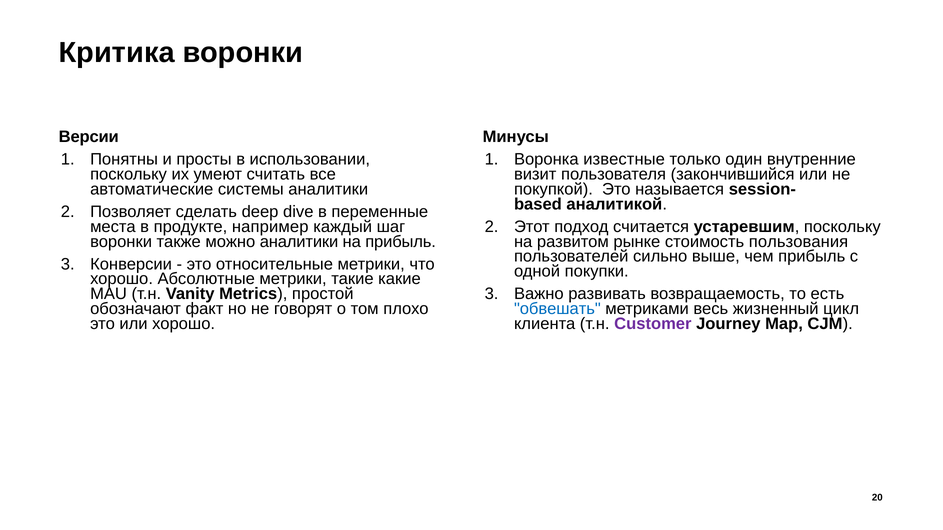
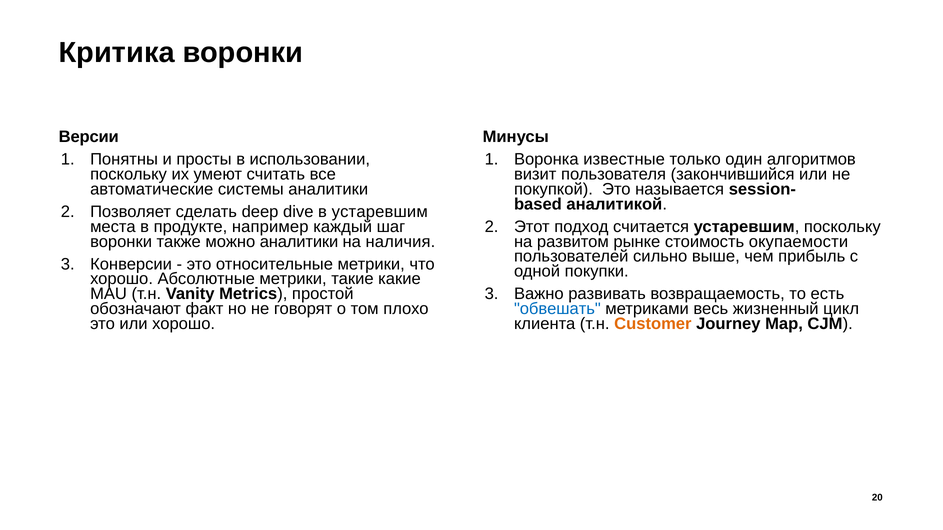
внутренние: внутренние -> алгоритмов (811, 160)
в переменные: переменные -> устаревшим (380, 212)
на прибыль: прибыль -> наличия (400, 242)
пользования: пользования -> окупаемости (799, 242)
Customer colour: purple -> orange (653, 324)
